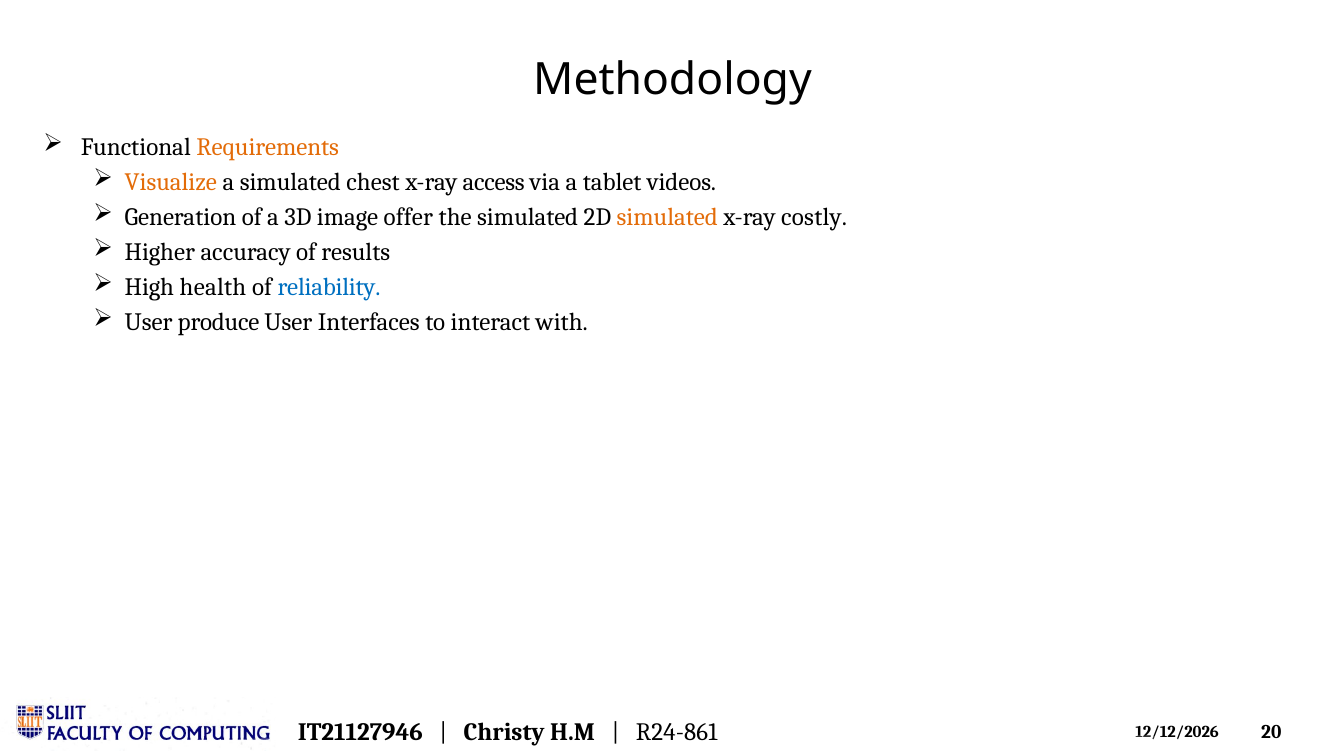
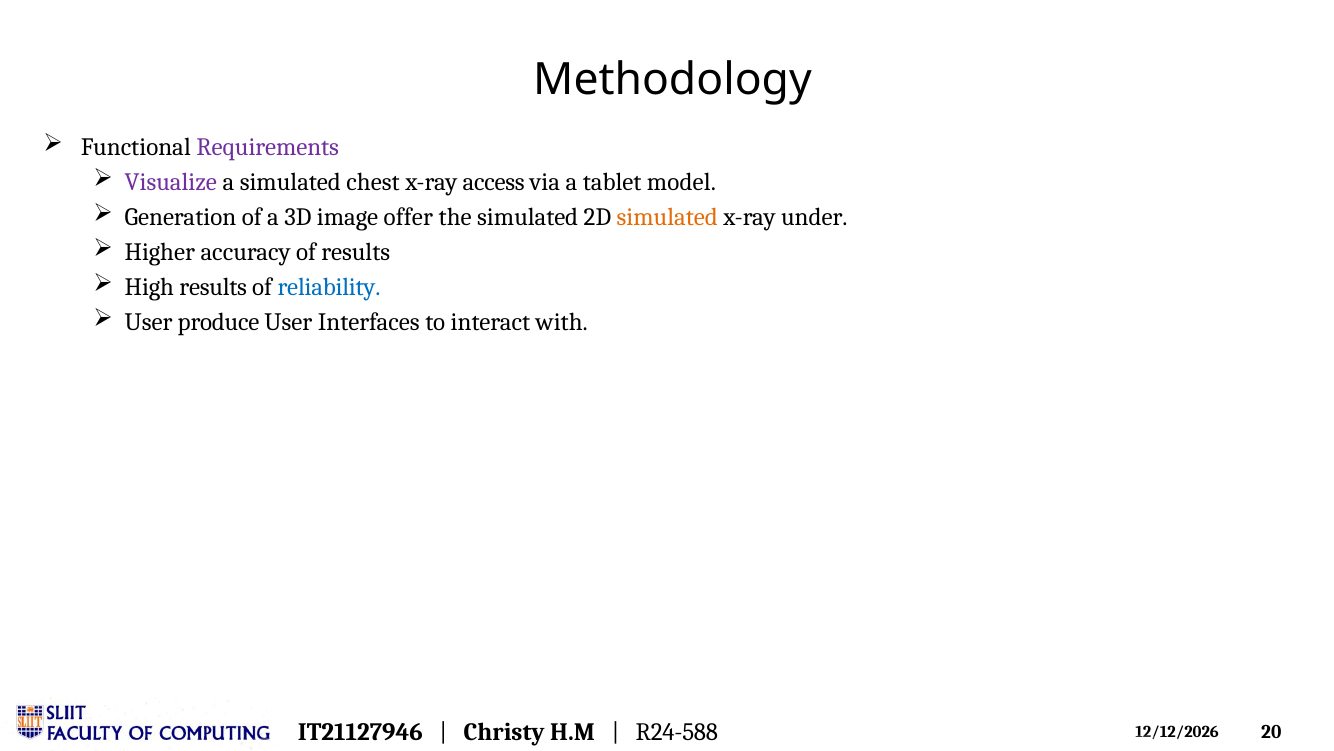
Requirements colour: orange -> purple (268, 147)
Visualize colour: orange -> purple (171, 182)
videos: videos -> model (681, 182)
costly: costly -> under (814, 217)
High health: health -> results (213, 287)
R24-861: R24-861 -> R24-588 (677, 732)
